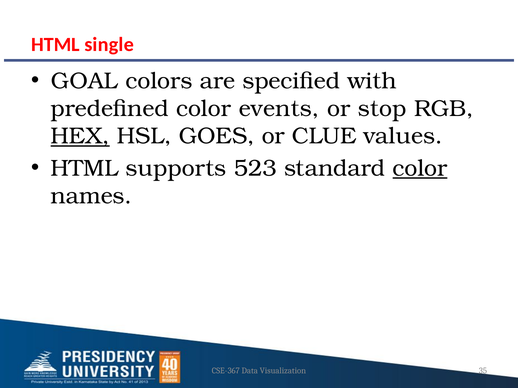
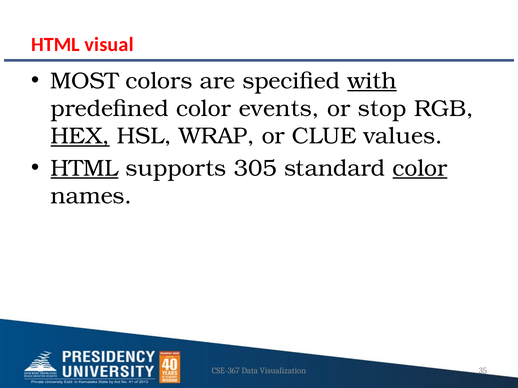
single: single -> visual (109, 45)
GOAL: GOAL -> MOST (84, 81)
with underline: none -> present (372, 81)
GOES: GOES -> WRAP (217, 136)
HTML underline: none -> present (84, 168)
523: 523 -> 305 (255, 168)
